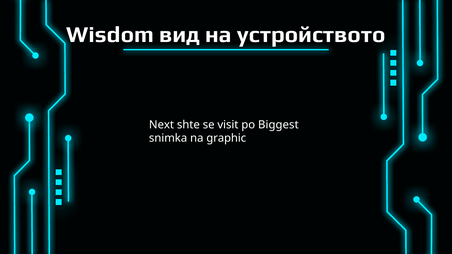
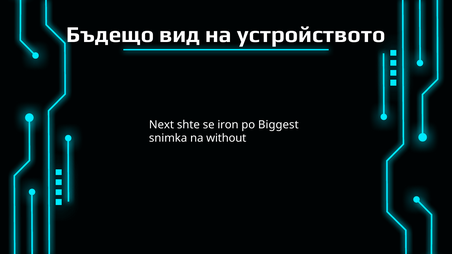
Wisdom: Wisdom -> Бъдещо (110, 35)
visit: visit -> iron (228, 125)
graphic: graphic -> without (226, 138)
